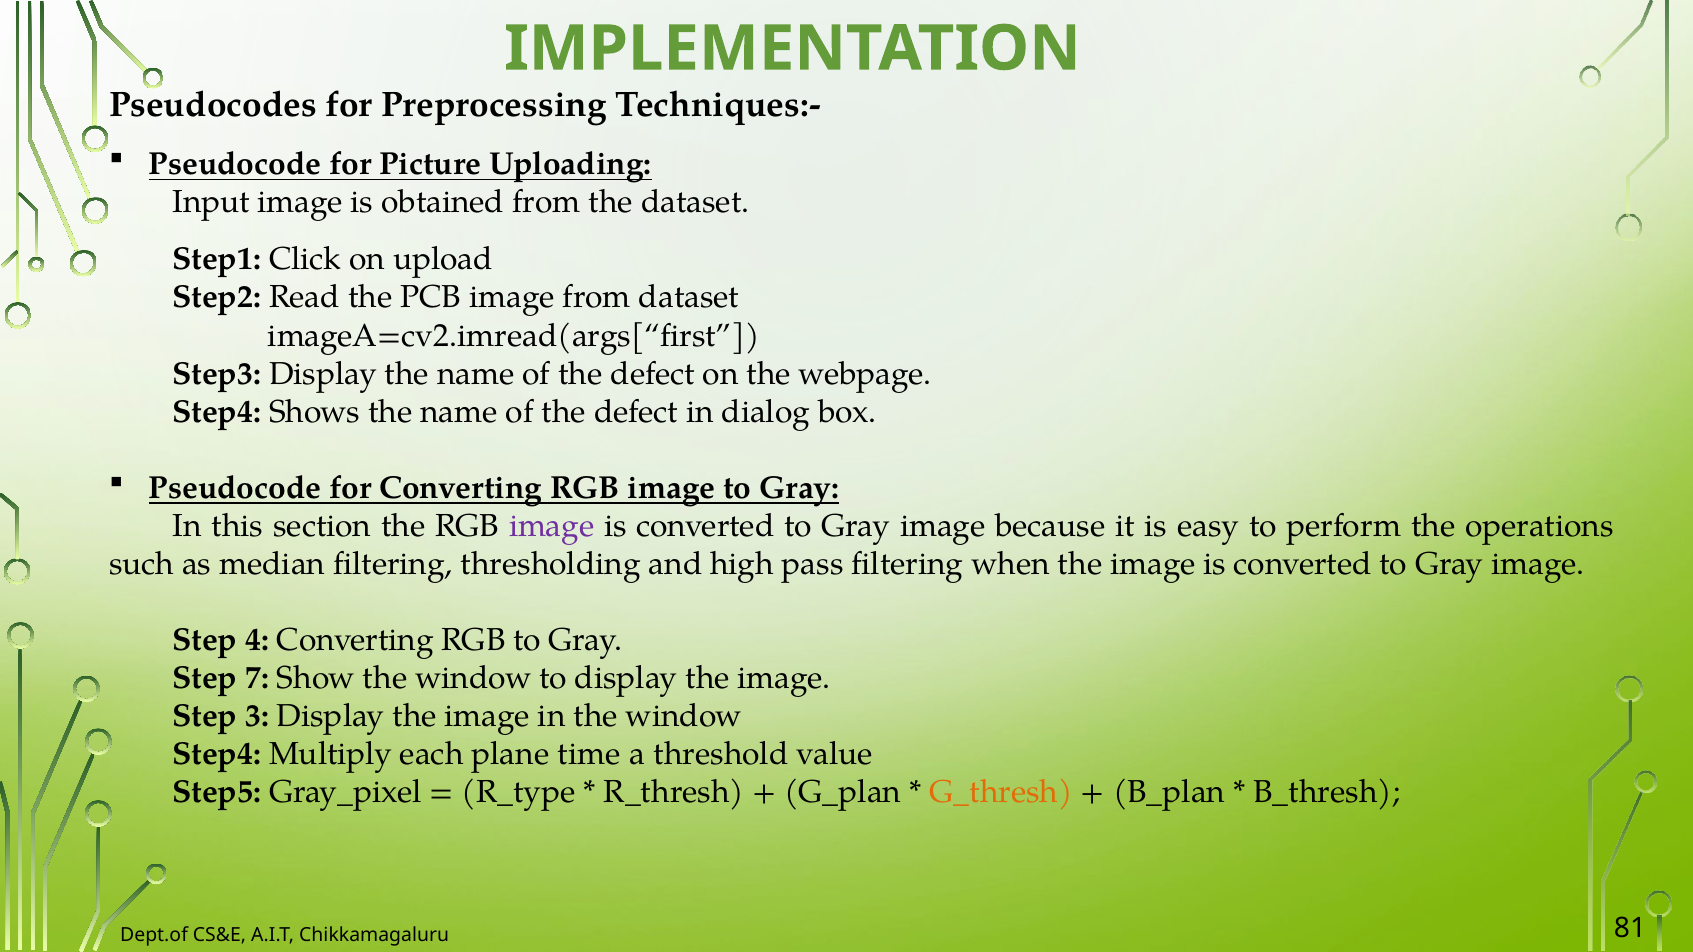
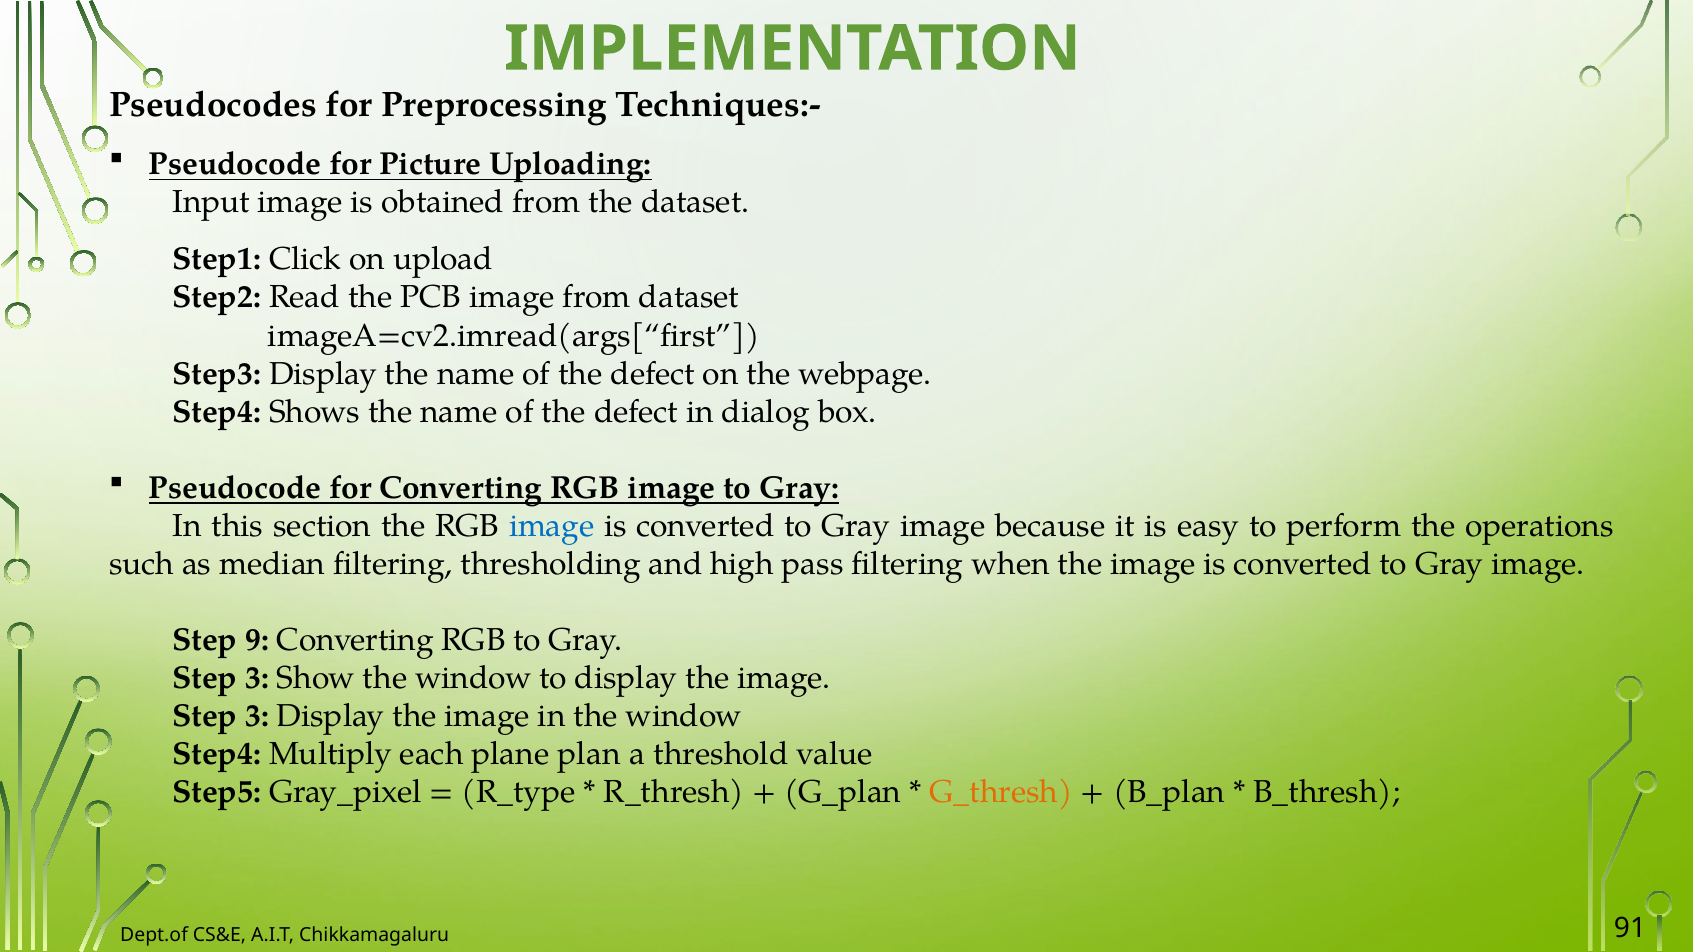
image colour: purple -> blue (552, 526)
4: 4 -> 9 (257, 640)
7: 7 -> 3 (257, 678)
time: time -> plan (589, 755)
81: 81 -> 91 (1630, 929)
